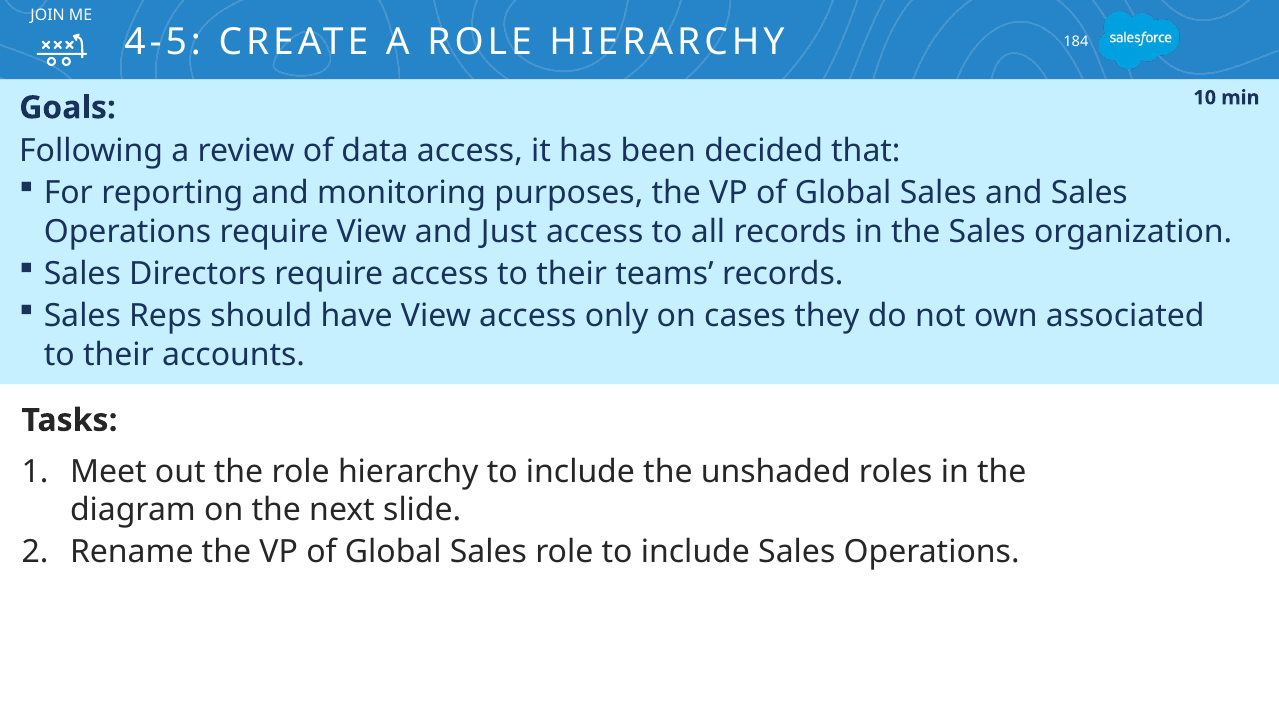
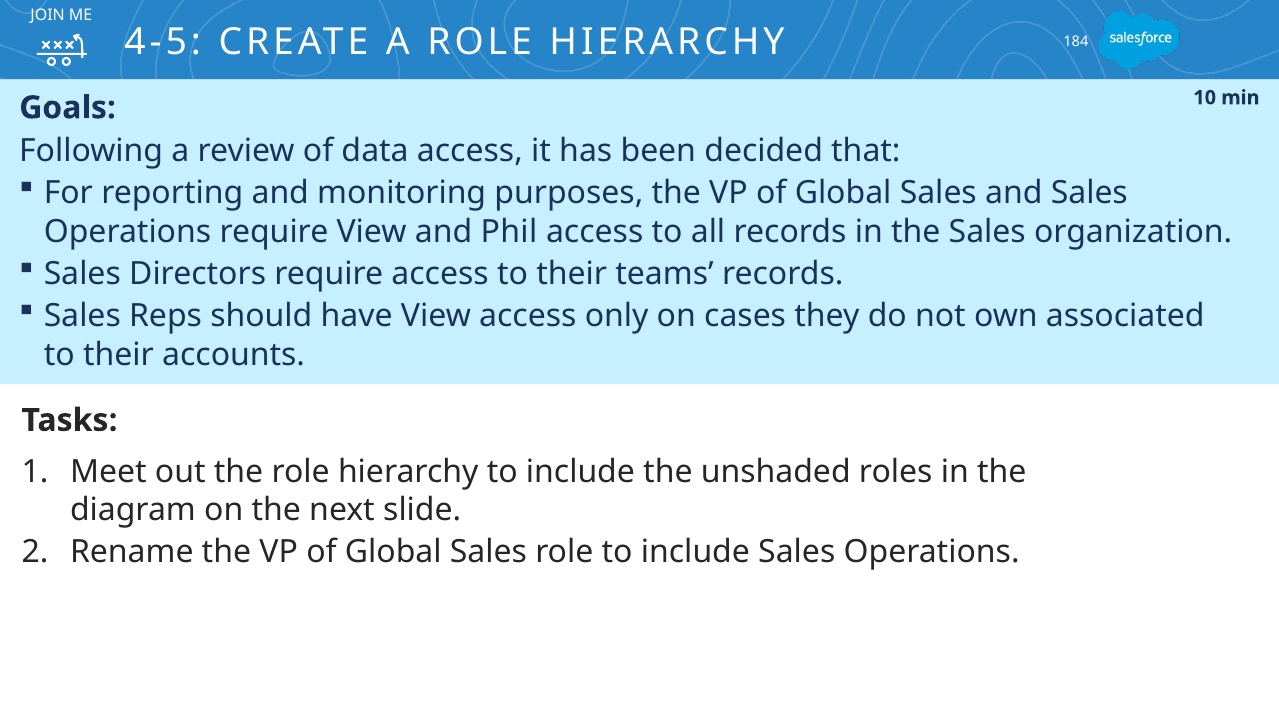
Just: Just -> Phil (509, 232)
